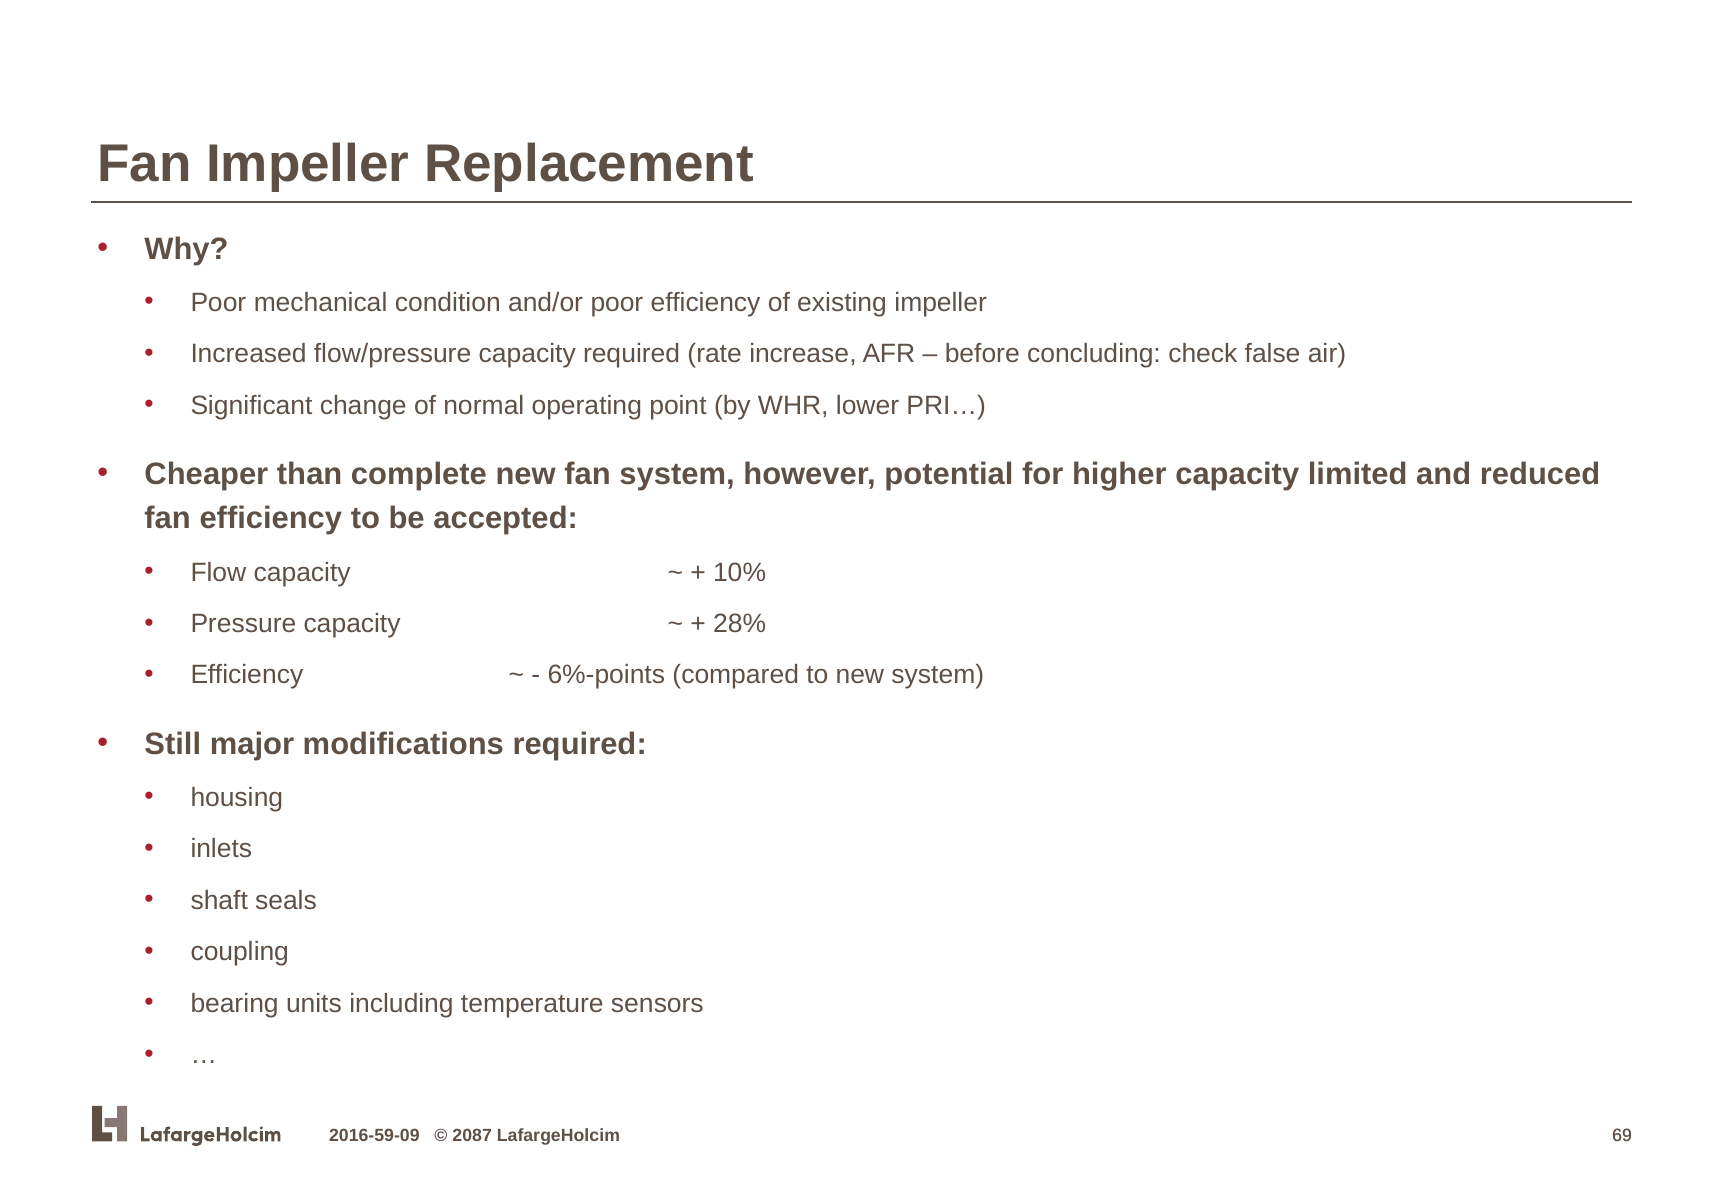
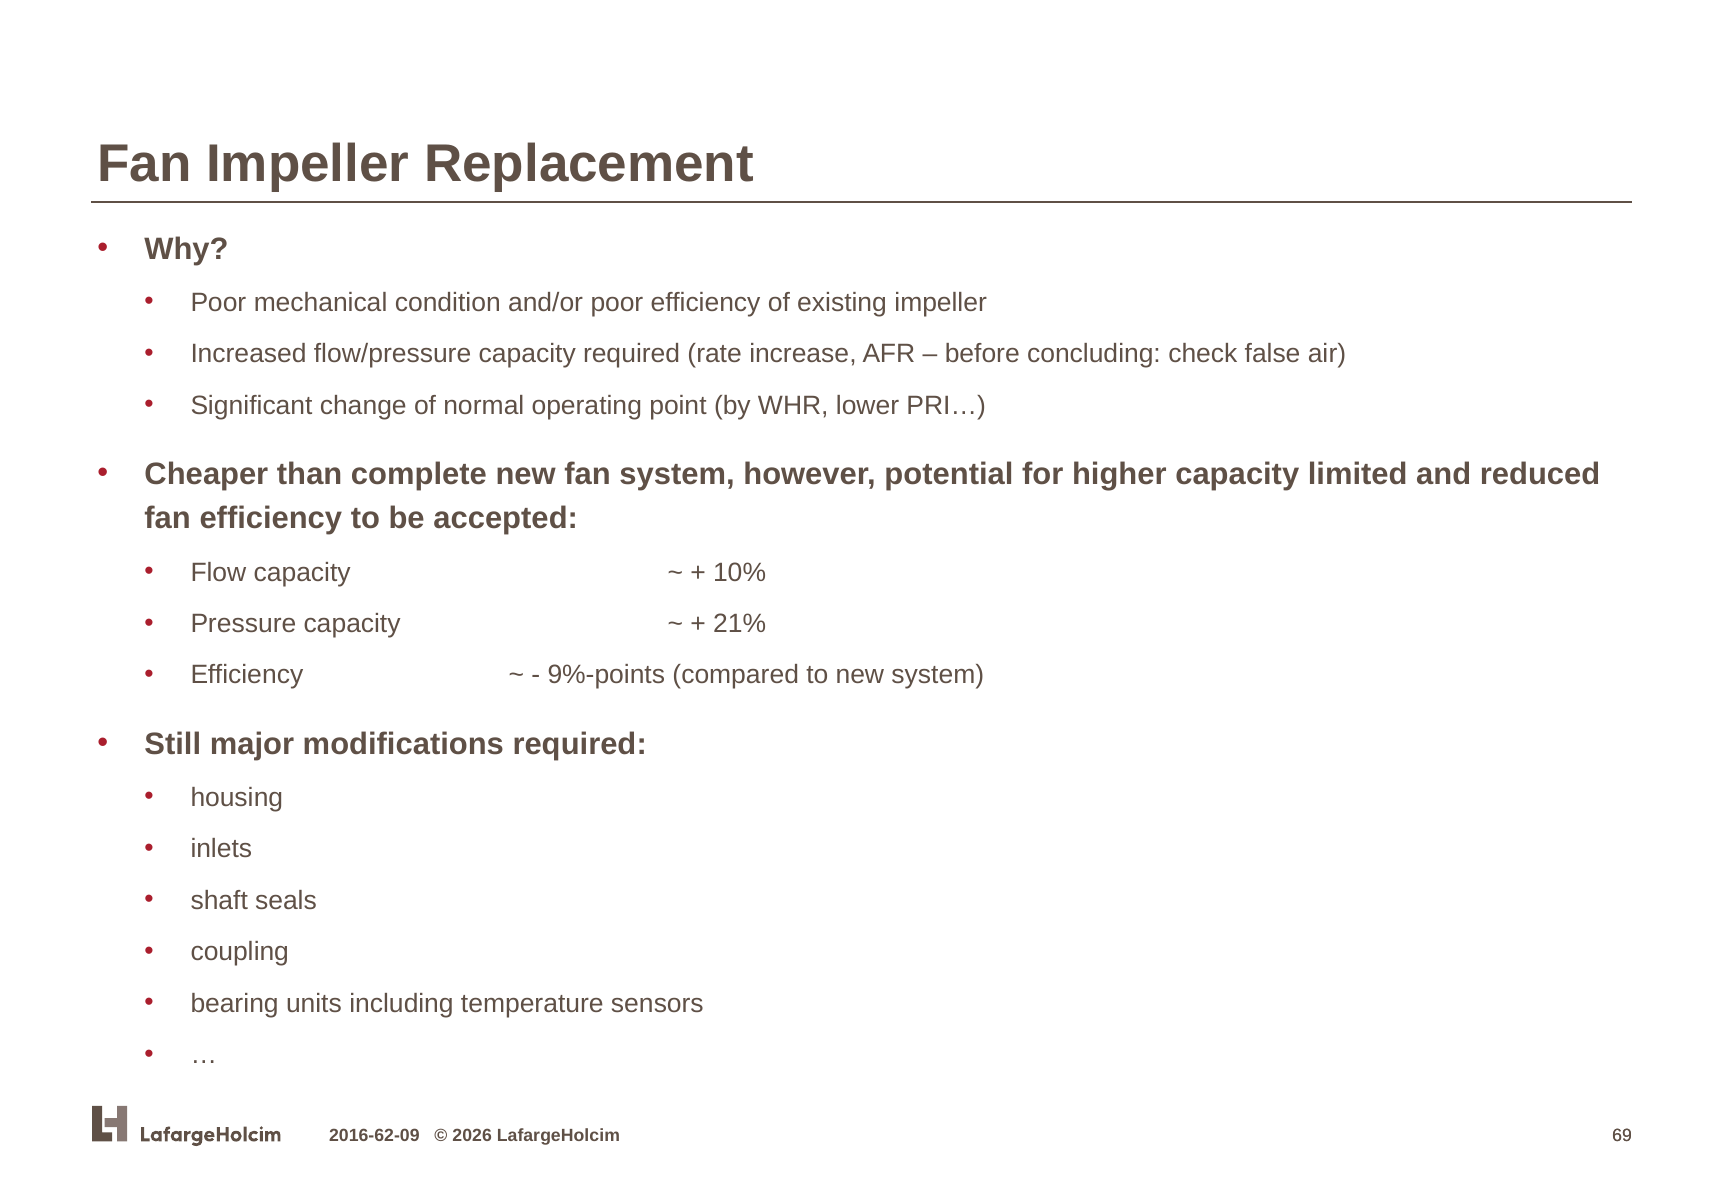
28%: 28% -> 21% (740, 624)
6%-points: 6%-points -> 9%-points (606, 675)
2016-59-09: 2016-59-09 -> 2016-62-09 (374, 1136)
2087: 2087 -> 2026 (472, 1136)
